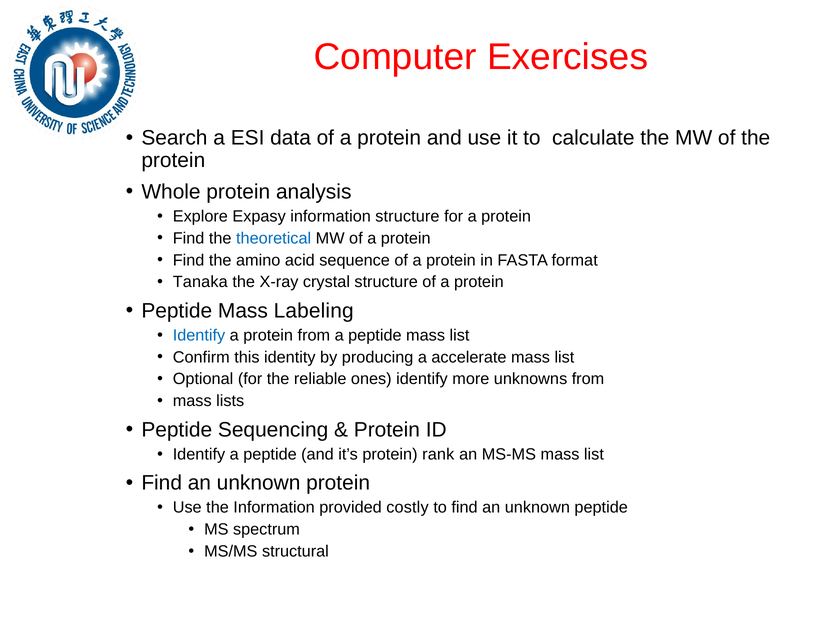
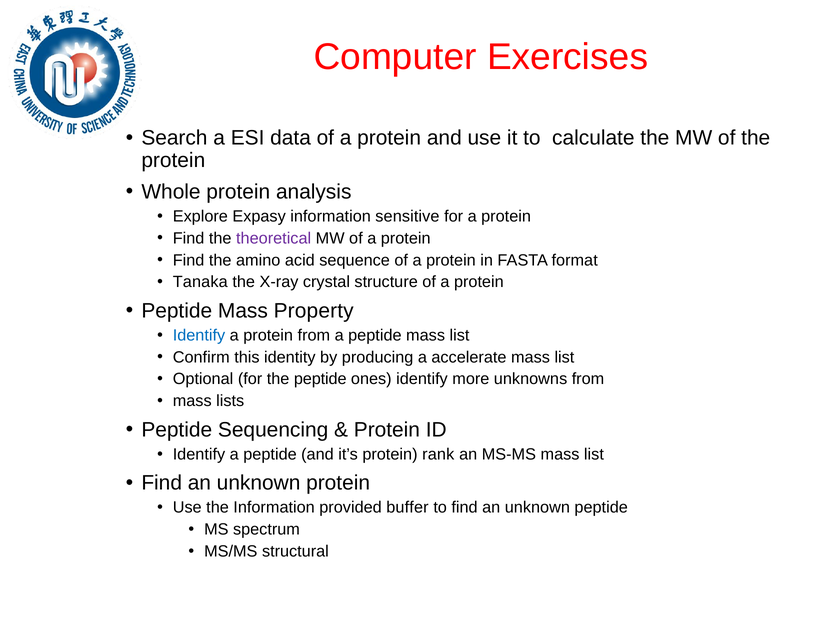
information structure: structure -> sensitive (407, 216)
theoretical colour: blue -> purple (274, 238)
Labeling: Labeling -> Property (314, 311)
the reliable: reliable -> peptide (320, 379)
costly: costly -> buffer (407, 507)
